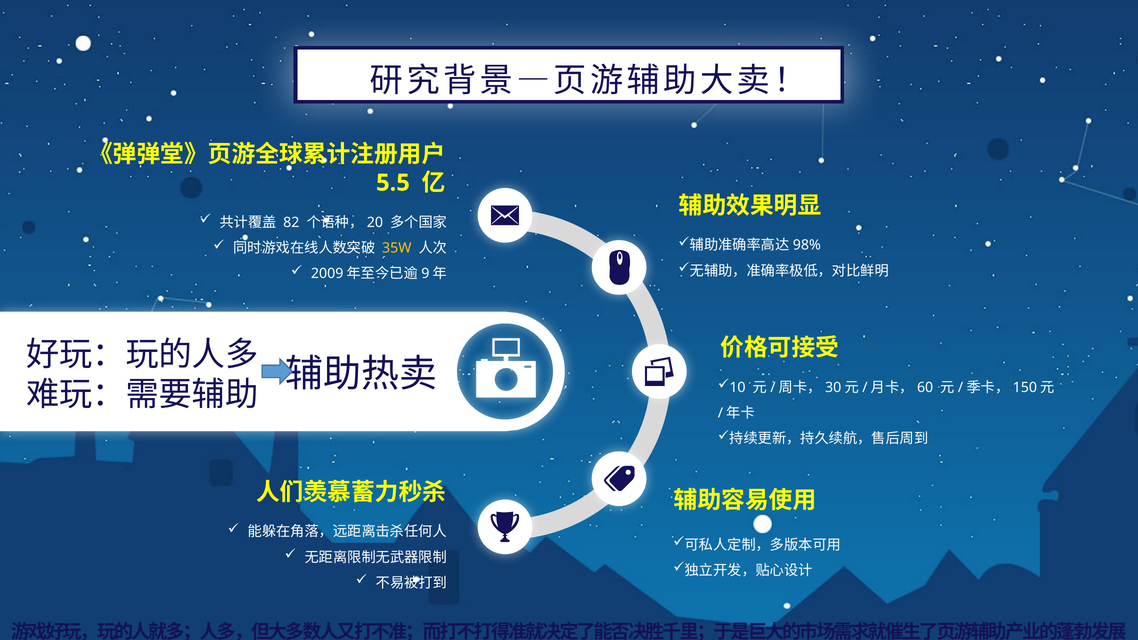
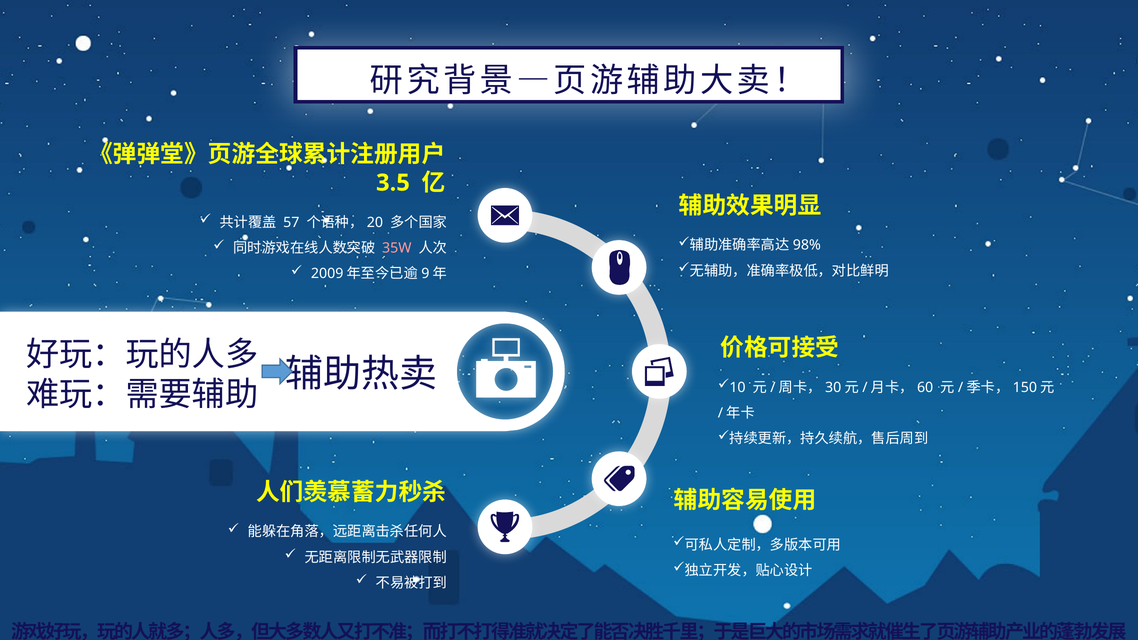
5.5: 5.5 -> 3.5 (393, 183)
82: 82 -> 57 (291, 223)
35W colour: yellow -> pink (397, 248)
